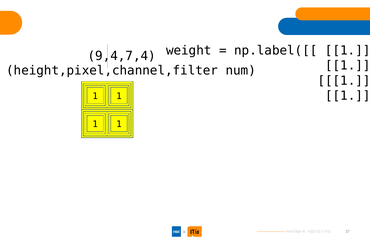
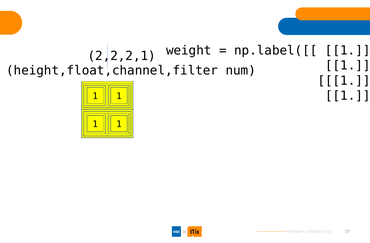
9,4,7,4: 9,4,7,4 -> 2,2,2,1 (122, 56)
height,pixel,channel,filter: height,pixel,channel,filter -> height,float,channel,filter (112, 71)
